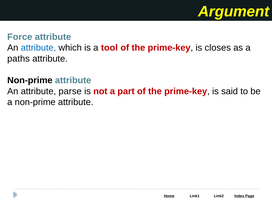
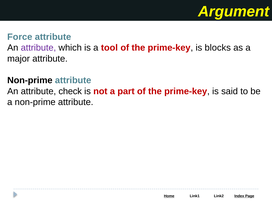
attribute colour: blue -> purple (38, 48)
closes: closes -> blocks (218, 48)
paths: paths -> major (19, 59)
parse: parse -> check (70, 91)
